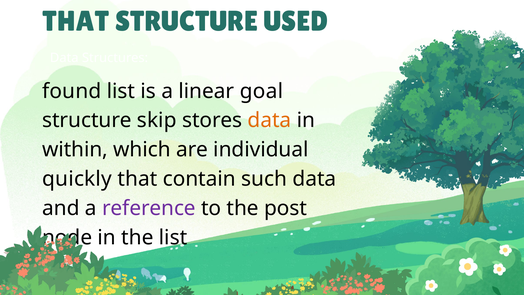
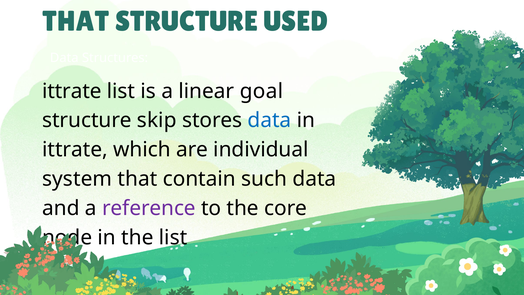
found: found -> ittrate (72, 91)
data colour: orange -> blue (269, 120)
within: within -> ittrate (75, 150)
quickly: quickly -> system (77, 179)
post: post -> core (286, 208)
